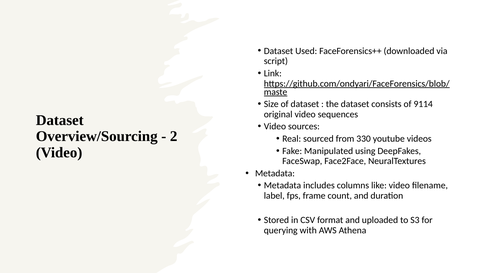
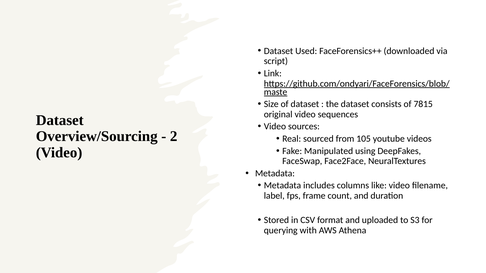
9114: 9114 -> 7815 (423, 104)
330: 330 -> 105 (364, 139)
